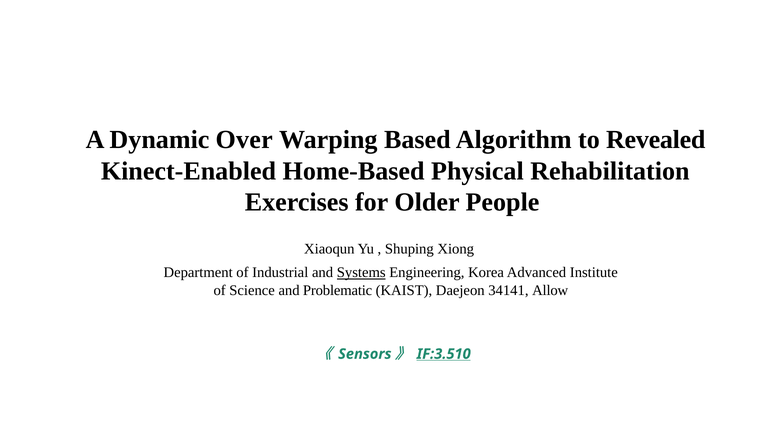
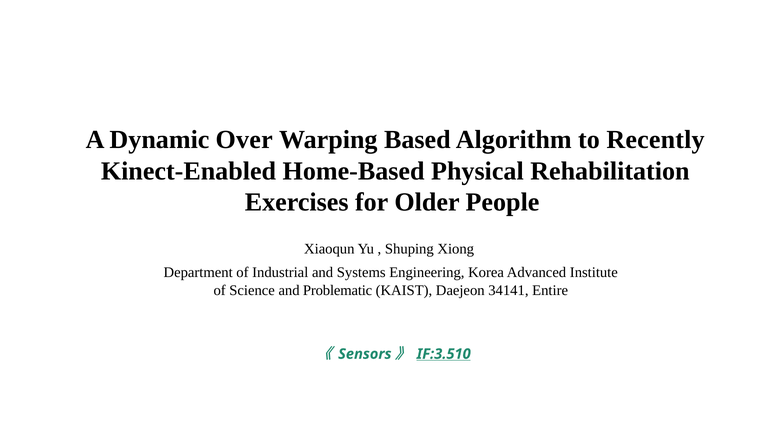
Revealed: Revealed -> Recently (656, 140)
Systems underline: present -> none (361, 273)
Allow: Allow -> Entire (550, 290)
